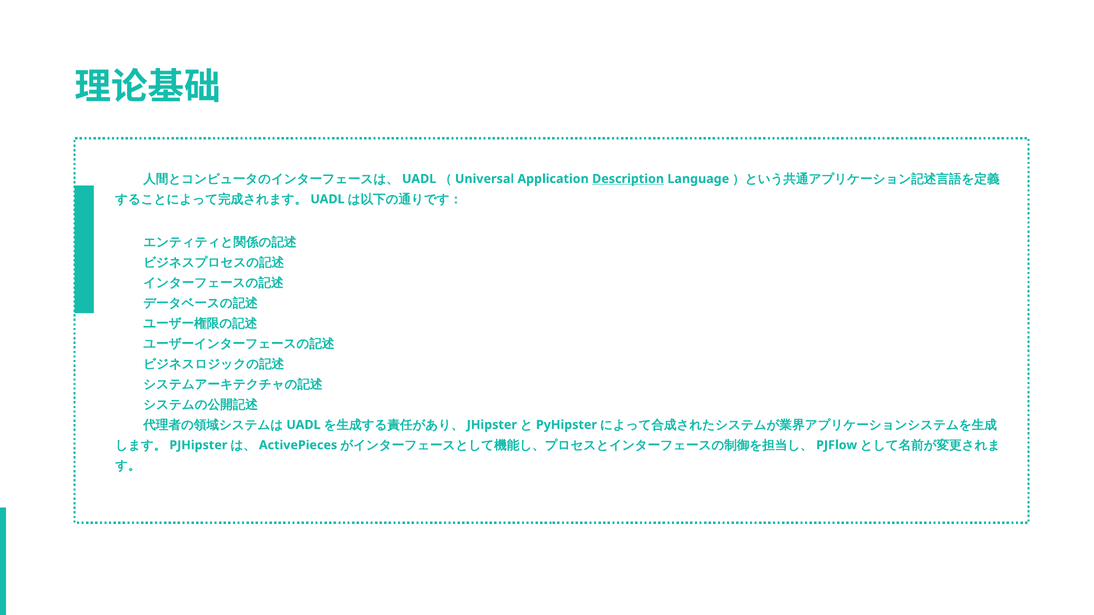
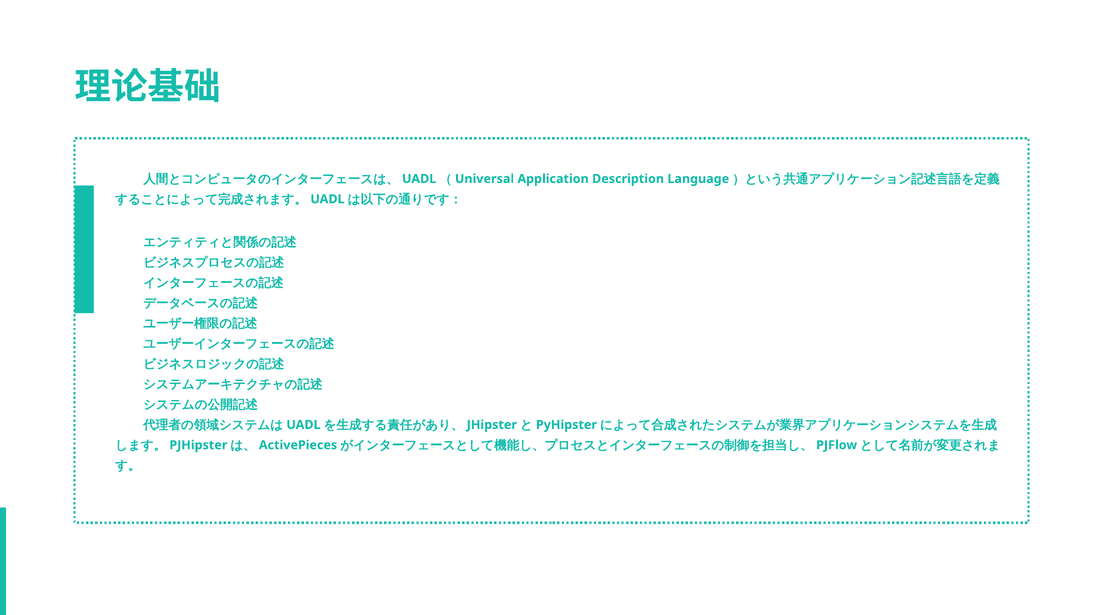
Description underline: present -> none (628, 179)
